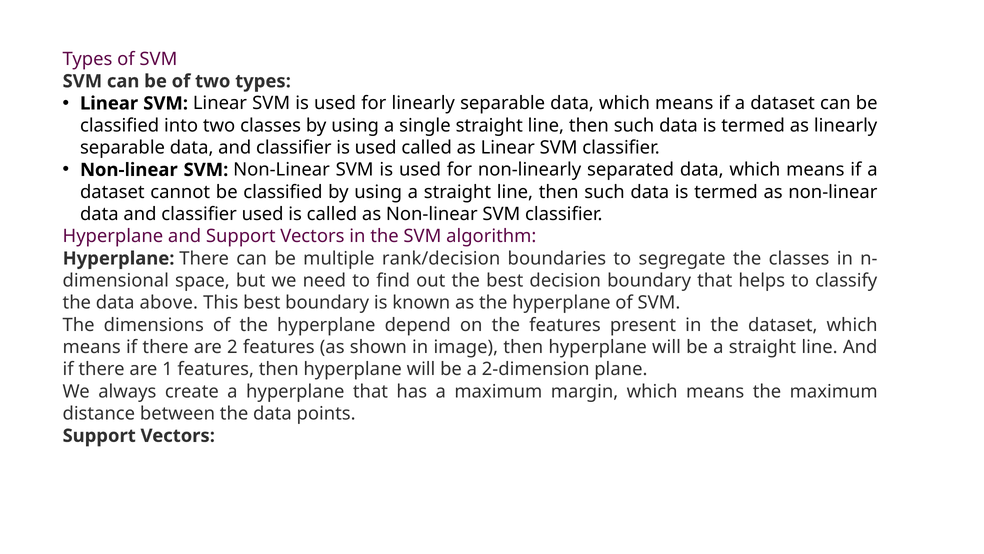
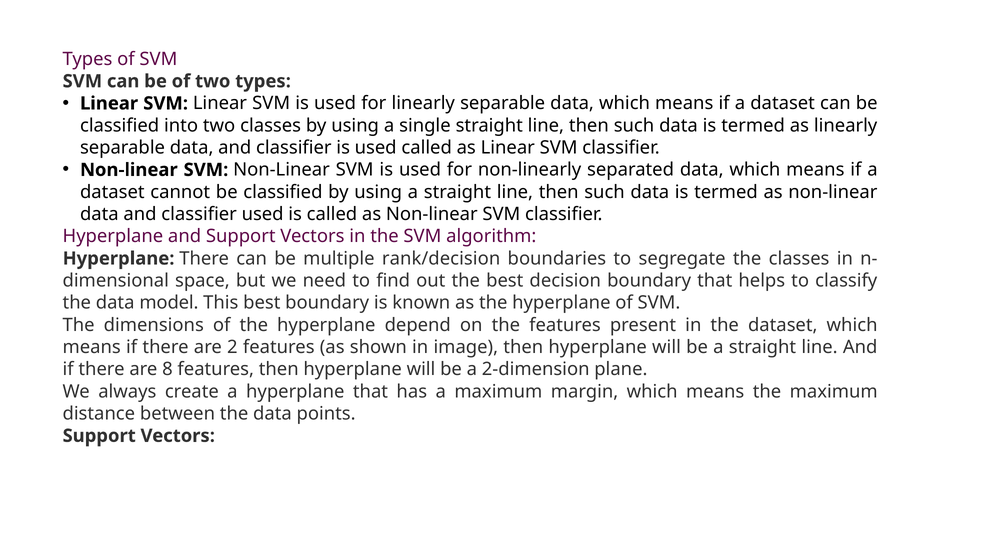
above: above -> model (169, 303)
1: 1 -> 8 (167, 369)
